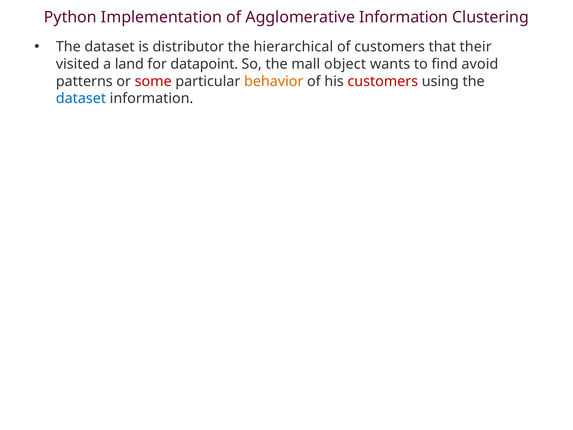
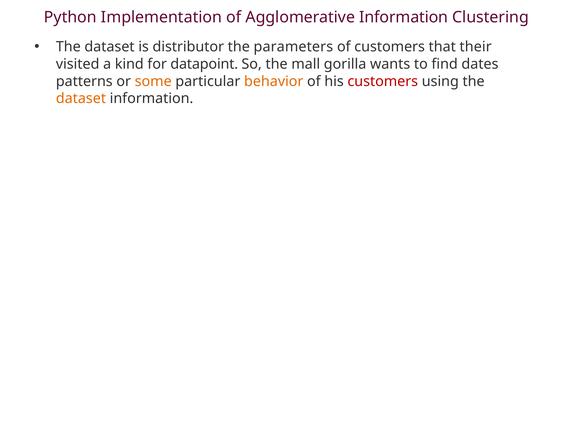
hierarchical: hierarchical -> parameters (293, 47)
land: land -> kind (129, 64)
object: object -> gorilla (345, 64)
avoid: avoid -> dates (480, 64)
some colour: red -> orange (153, 81)
dataset colour: blue -> orange (81, 98)
